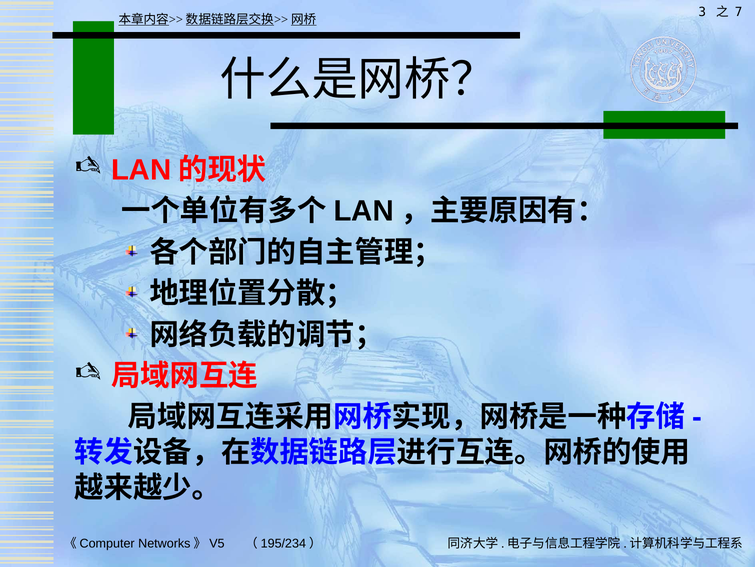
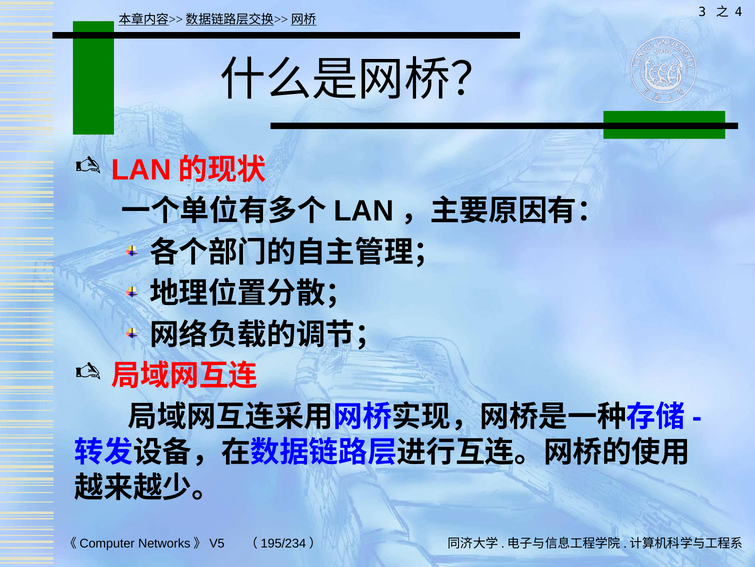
7: 7 -> 4 (739, 12)
